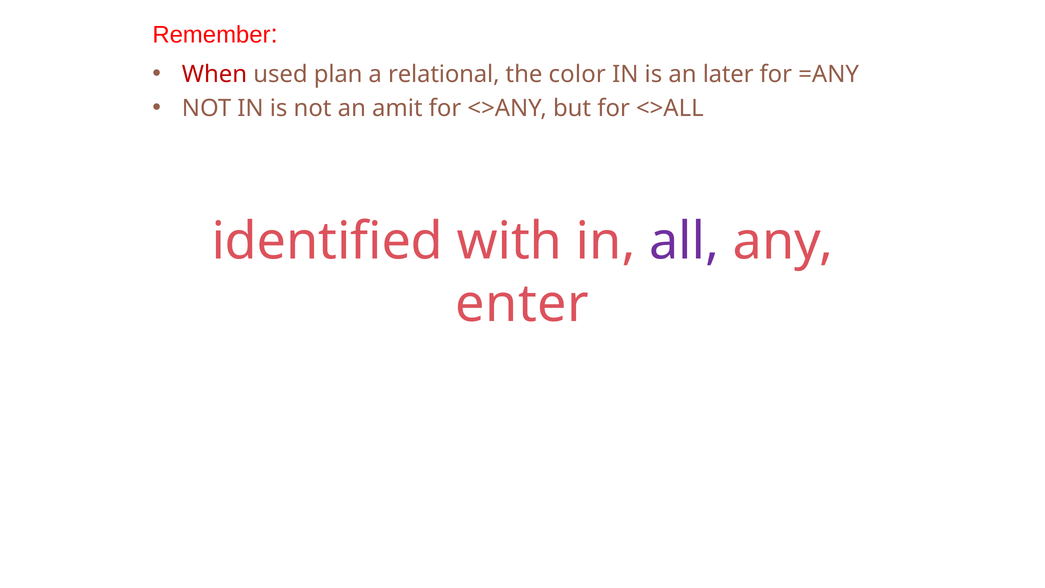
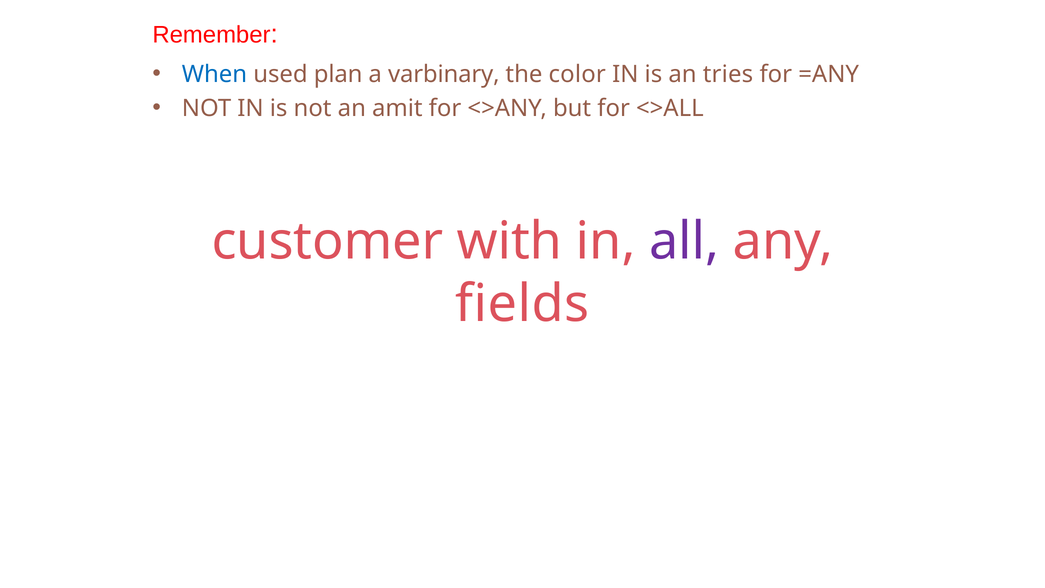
When colour: red -> blue (214, 74)
relational: relational -> varbinary (444, 74)
later: later -> tries (728, 74)
identified: identified -> customer (327, 241)
enter: enter -> fields (522, 304)
